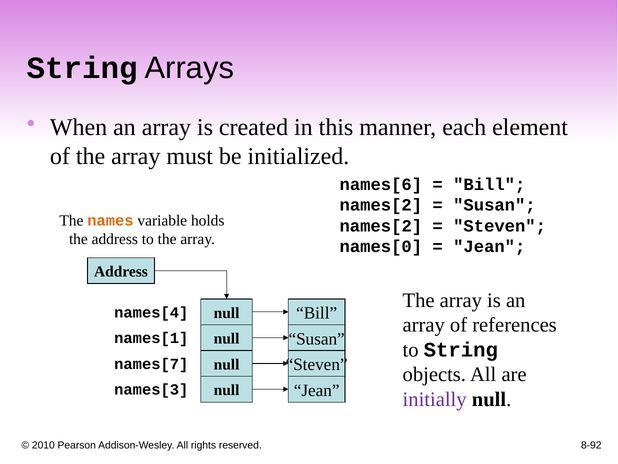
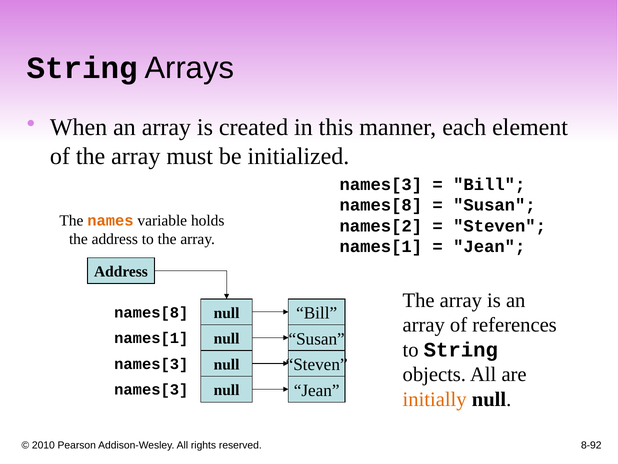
names[6: names[6 -> names[3 (381, 184)
names[2: names[2 -> names[8 (381, 205)
names[0: names[0 -> names[1 (381, 246)
names[4: names[4 -> names[8 (151, 312)
names[7: names[7 -> names[3 (151, 364)
initially colour: purple -> orange (435, 399)
